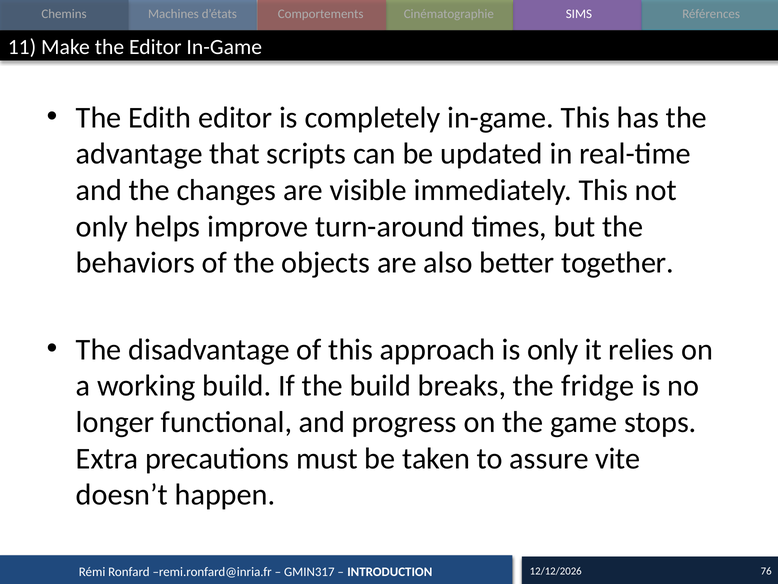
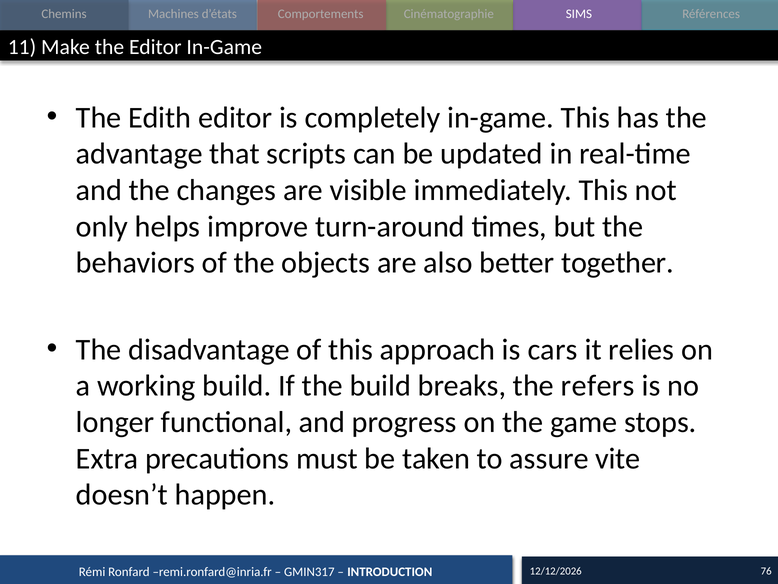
is only: only -> cars (553, 349)
fridge: fridge -> refers (598, 386)
